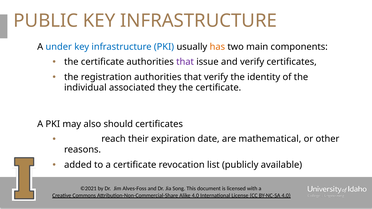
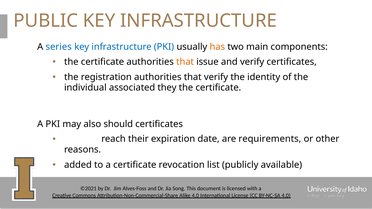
under: under -> series (59, 47)
that colour: purple -> orange (185, 62)
mathematical: mathematical -> requirements (270, 139)
